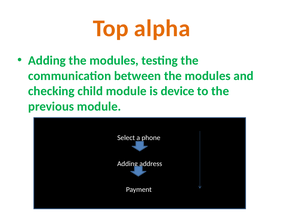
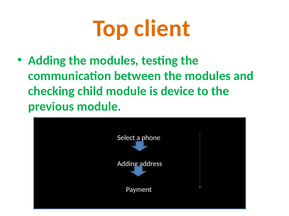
alpha: alpha -> client (162, 28)
